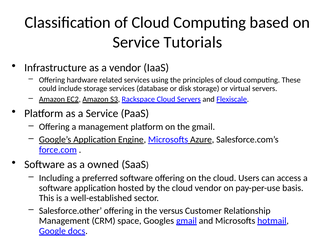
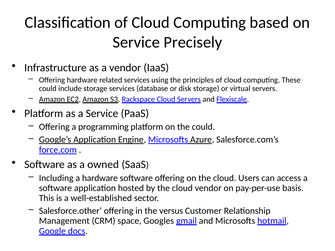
Tutorials: Tutorials -> Precisely (193, 42)
a management: management -> programming (103, 127)
the gmail: gmail -> could (203, 127)
a preferred: preferred -> hardware (100, 178)
